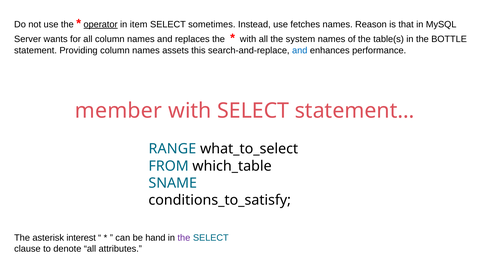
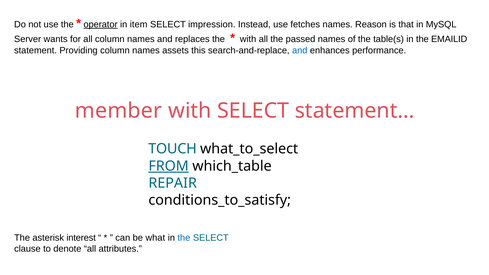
sometimes: sometimes -> impression (212, 24)
system: system -> passed (301, 39)
BOTTLE: BOTTLE -> EMAILID (449, 39)
RANGE: RANGE -> TOUCH (173, 149)
FROM underline: none -> present (169, 166)
SNAME: SNAME -> REPAIR (173, 183)
hand: hand -> what (155, 238)
the colour: purple -> blue (184, 238)
